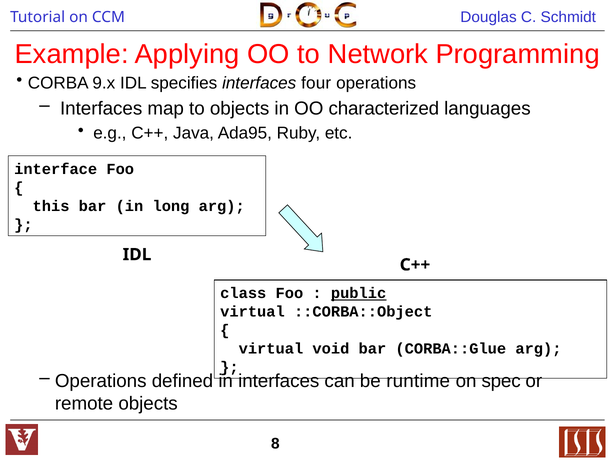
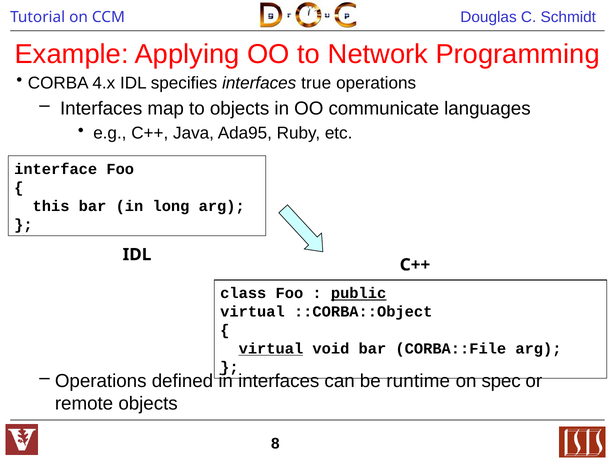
9.x: 9.x -> 4.x (104, 83)
four: four -> true (316, 83)
characterized: characterized -> communicate (384, 108)
virtual underline: none -> present (271, 349)
CORBA::Glue: CORBA::Glue -> CORBA::File (451, 349)
